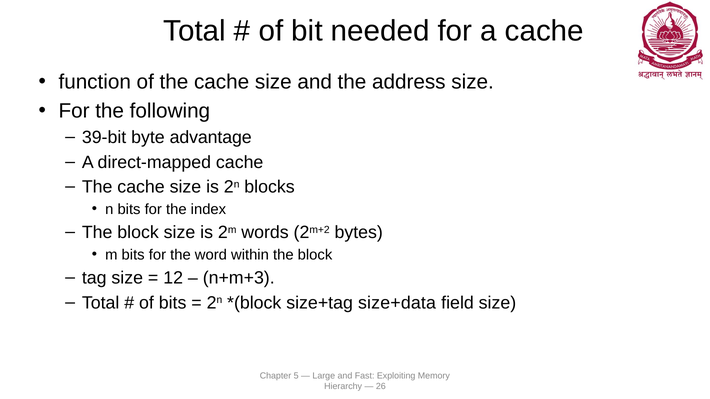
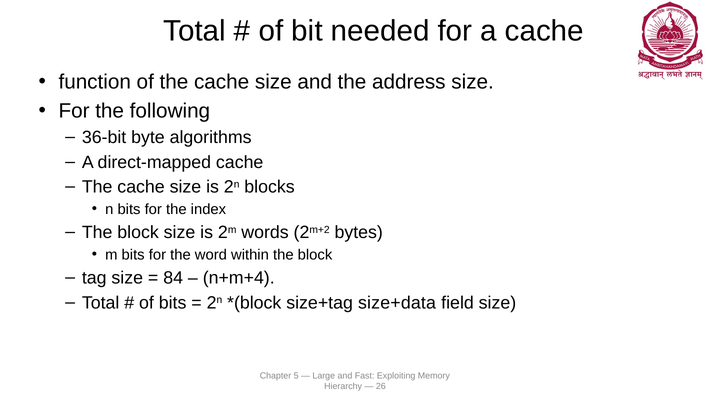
39-bit: 39-bit -> 36-bit (104, 138)
advantage: advantage -> algorithms (211, 138)
12: 12 -> 84 (173, 278)
n+m+3: n+m+3 -> n+m+4 (239, 278)
